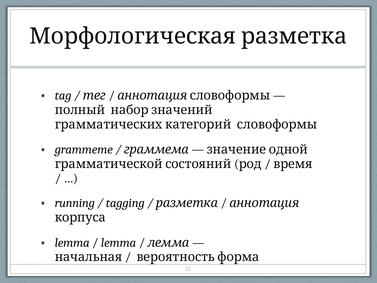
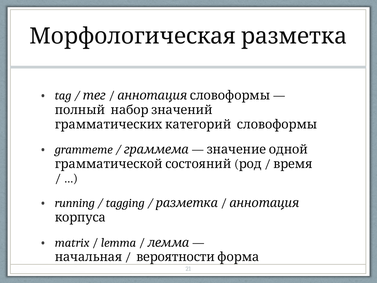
lemma: lemma -> matrix (72, 242)
вероятность: вероятность -> вероятности (176, 257)
